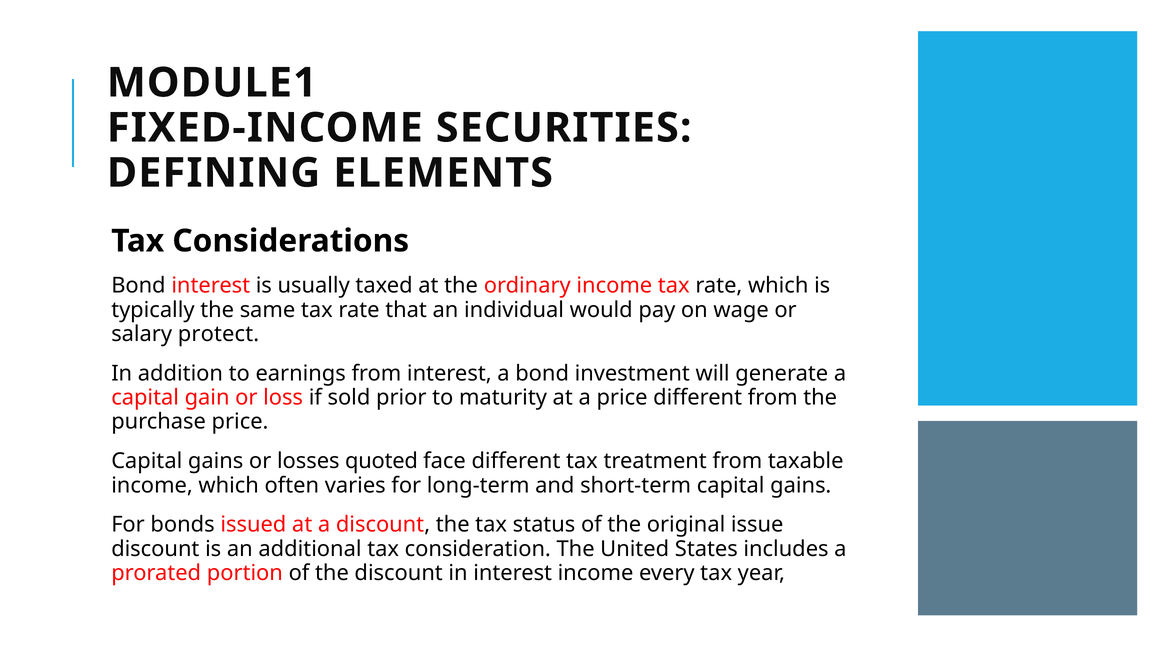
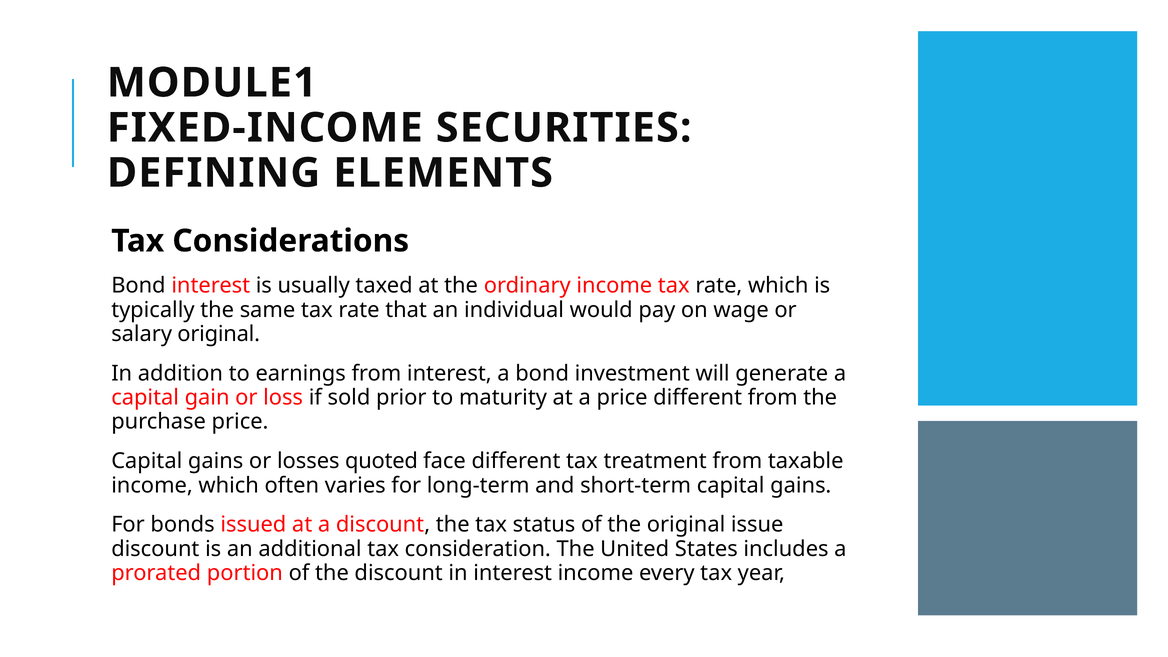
salary protect: protect -> original (219, 334)
